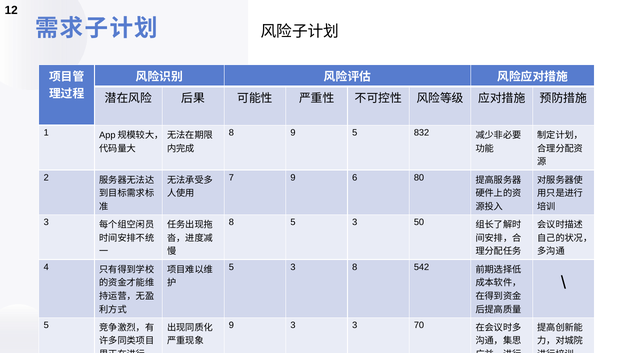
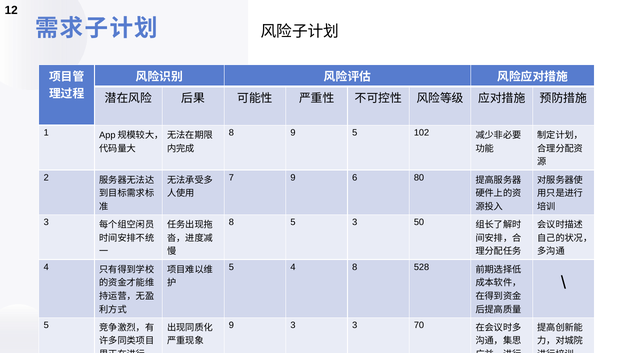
832: 832 -> 102 (422, 133)
3: 3 -> 4 (293, 267)
542: 542 -> 528 (422, 267)
